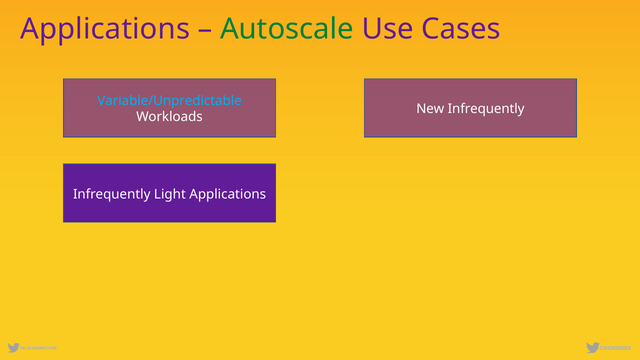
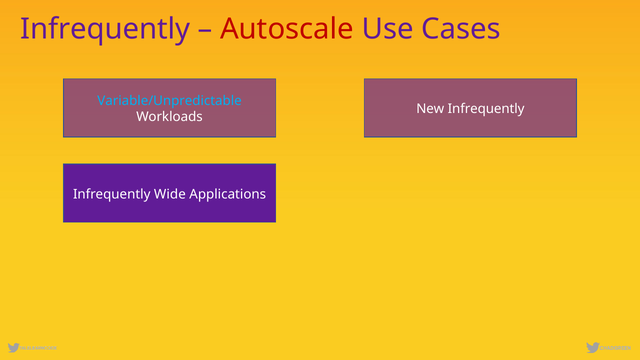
Applications: Applications -> Infrequently (105, 29)
Autoscale colour: green -> red (287, 29)
Light: Light -> Wide (170, 194)
